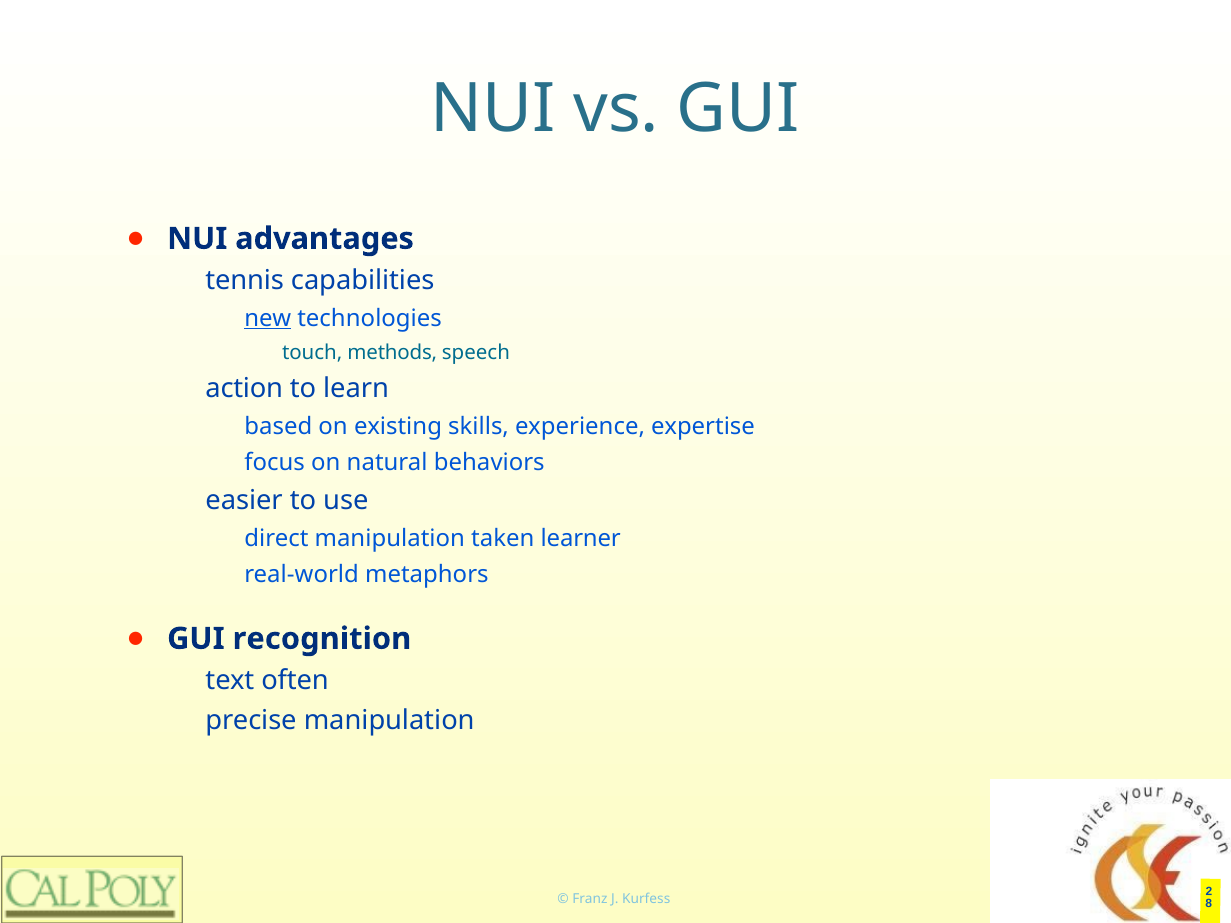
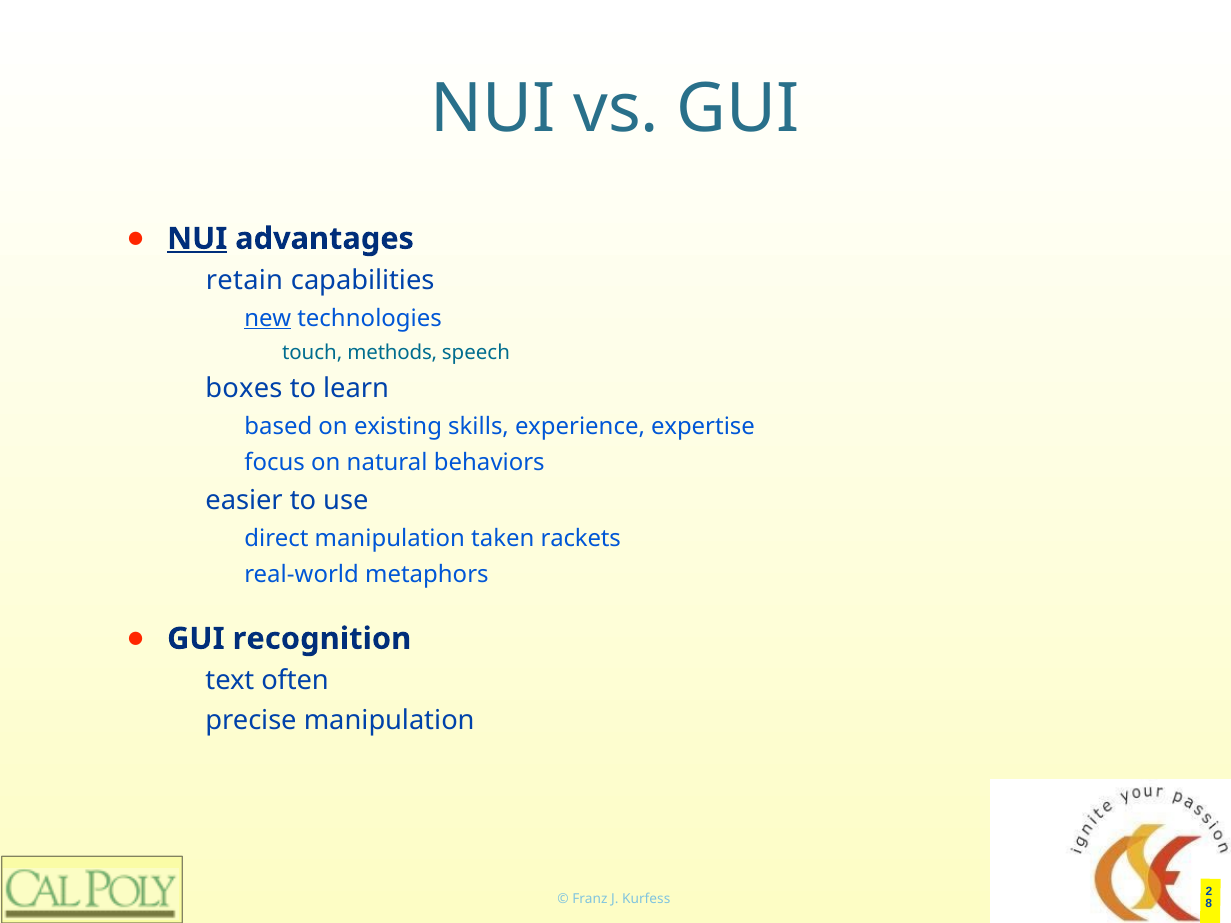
NUI underline: none -> present (197, 239)
tennis: tennis -> retain (244, 280)
action: action -> boxes (244, 389)
learner: learner -> rackets (581, 539)
